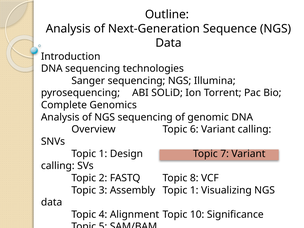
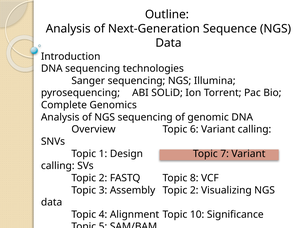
Assembly Topic 1: 1 -> 2 (194, 190)
